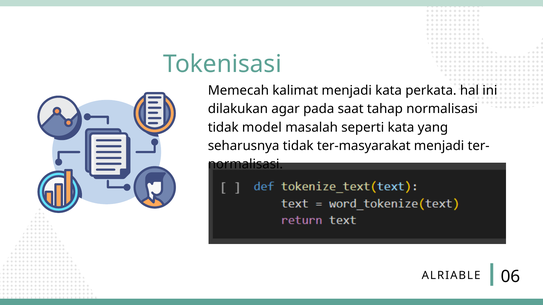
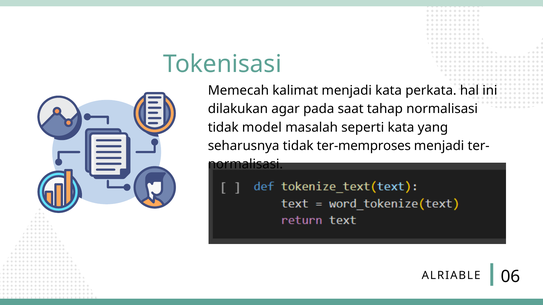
ter-masyarakat: ter-masyarakat -> ter-memproses (364, 146)
